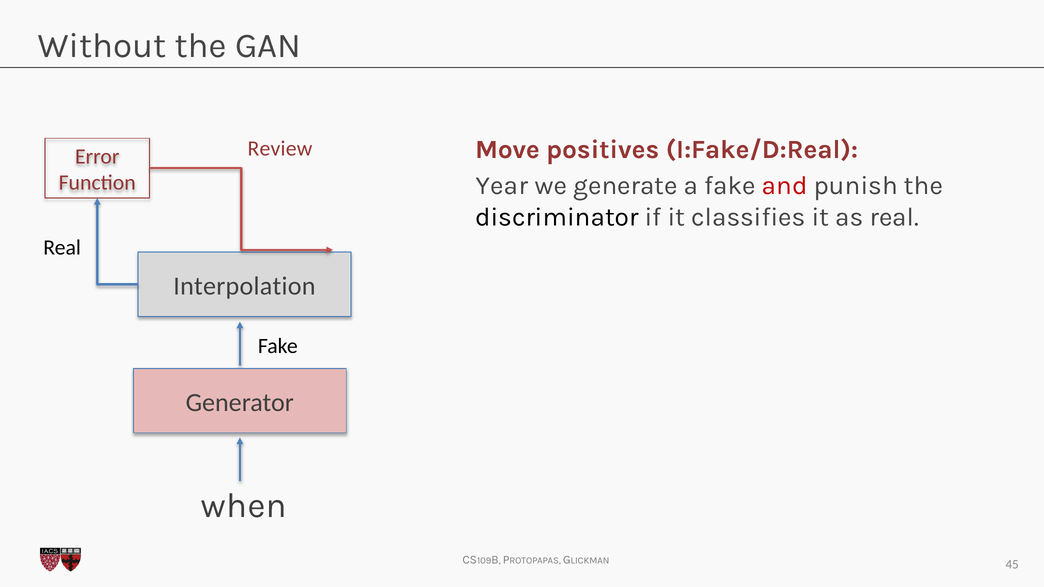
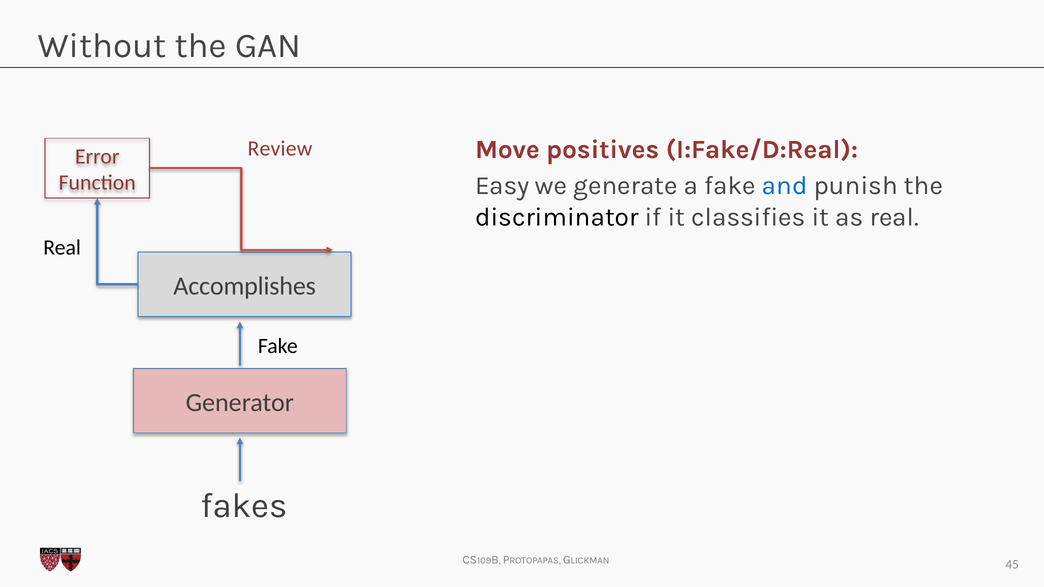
Year: Year -> Easy (502, 186)
and colour: red -> blue (785, 186)
Interpolation: Interpolation -> Accomplishes (245, 286)
when: when -> fakes (244, 506)
